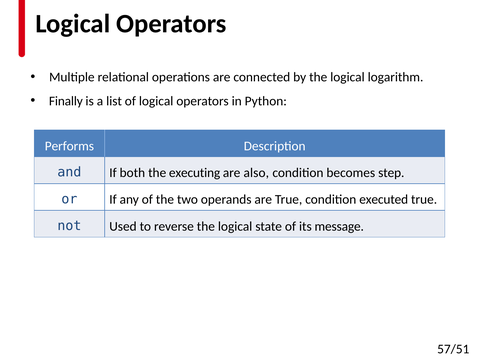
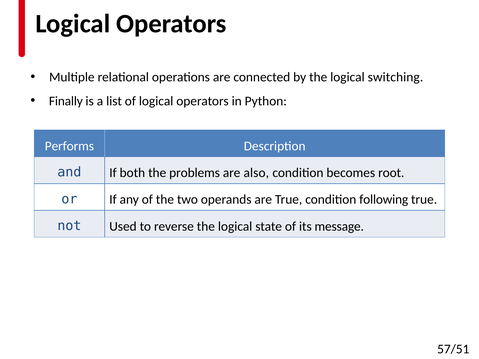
logarithm: logarithm -> switching (395, 77)
executing: executing -> problems (195, 173)
step: step -> root (391, 173)
executed: executed -> following (384, 200)
